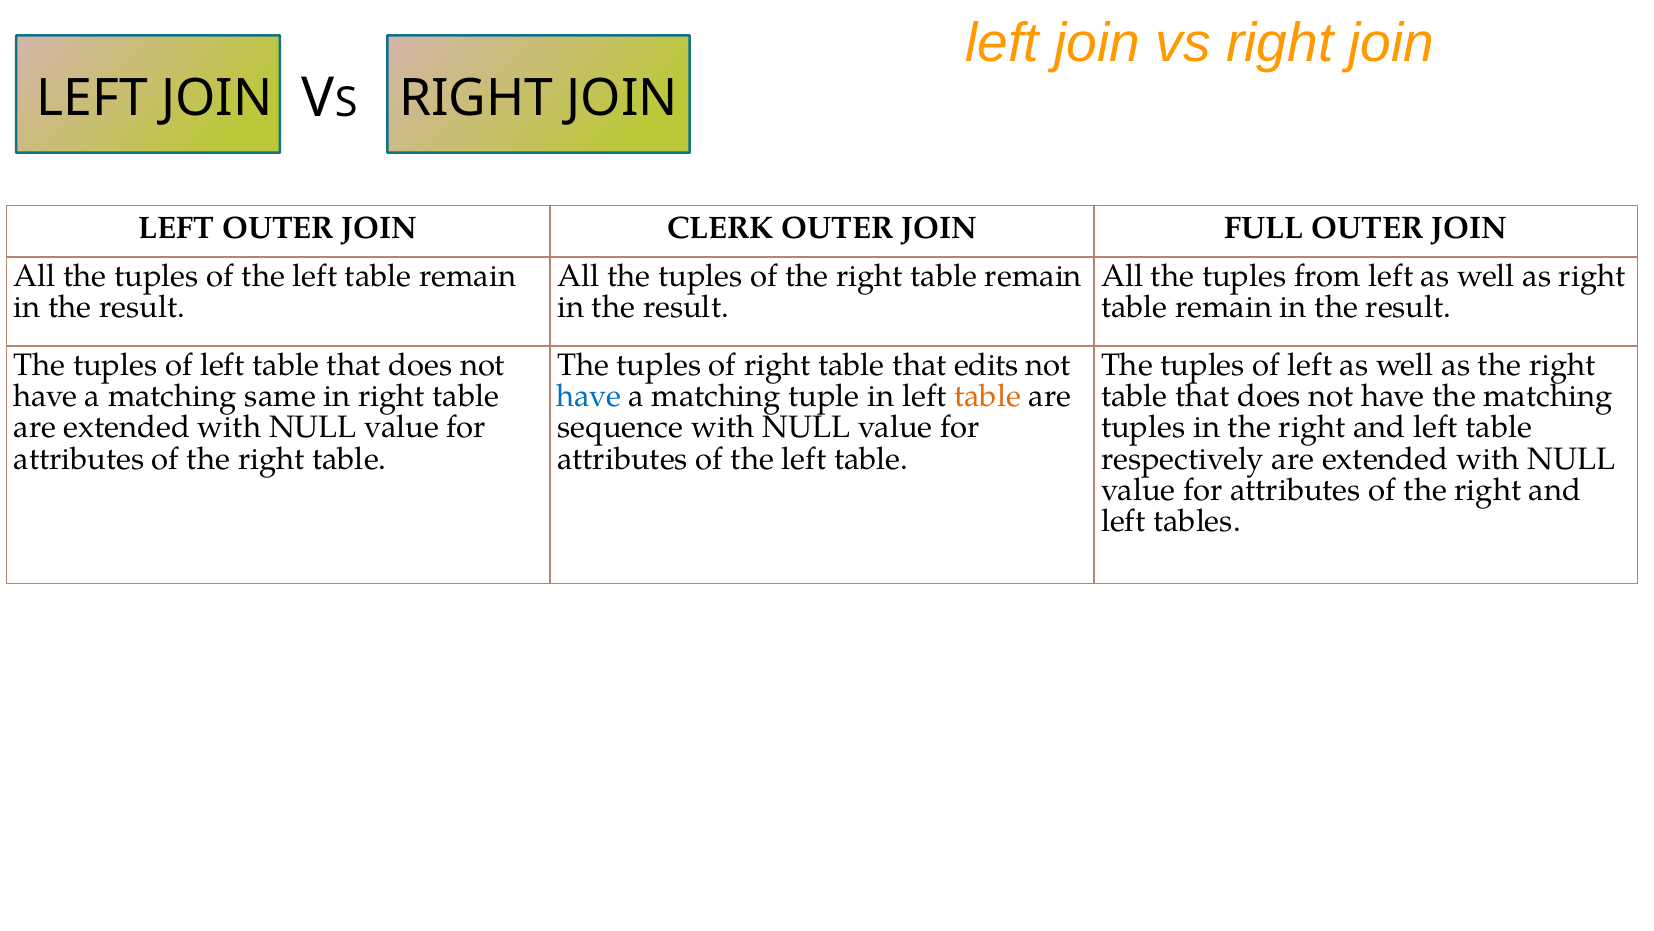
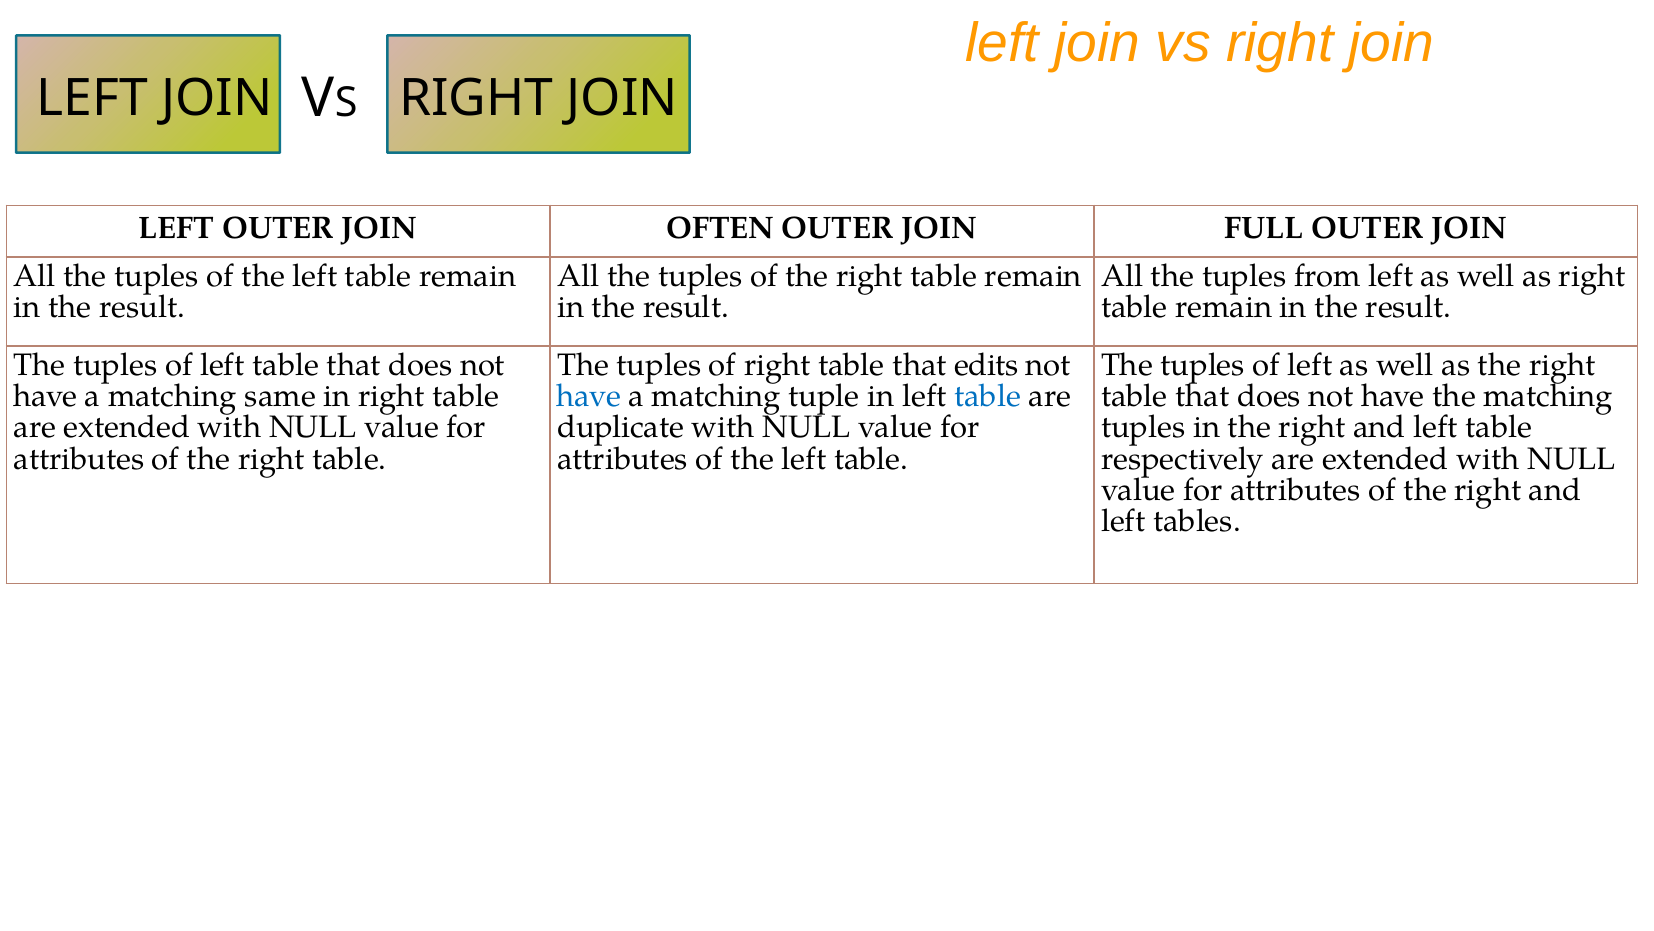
CLERK: CLERK -> OFTEN (721, 228)
table colour: orange -> blue (988, 396)
sequence: sequence -> duplicate (621, 427)
